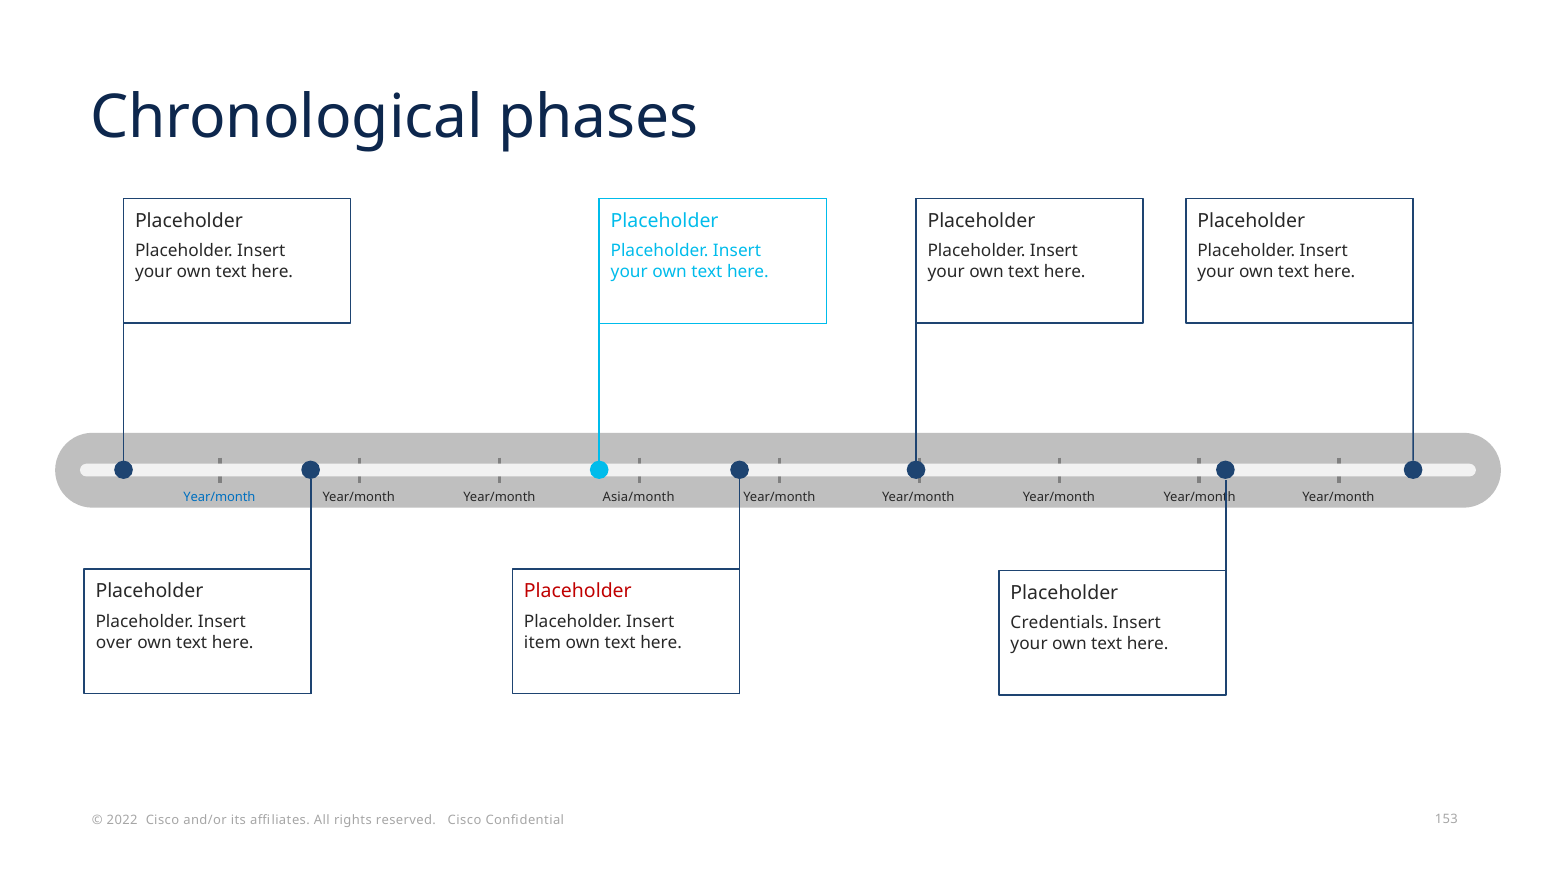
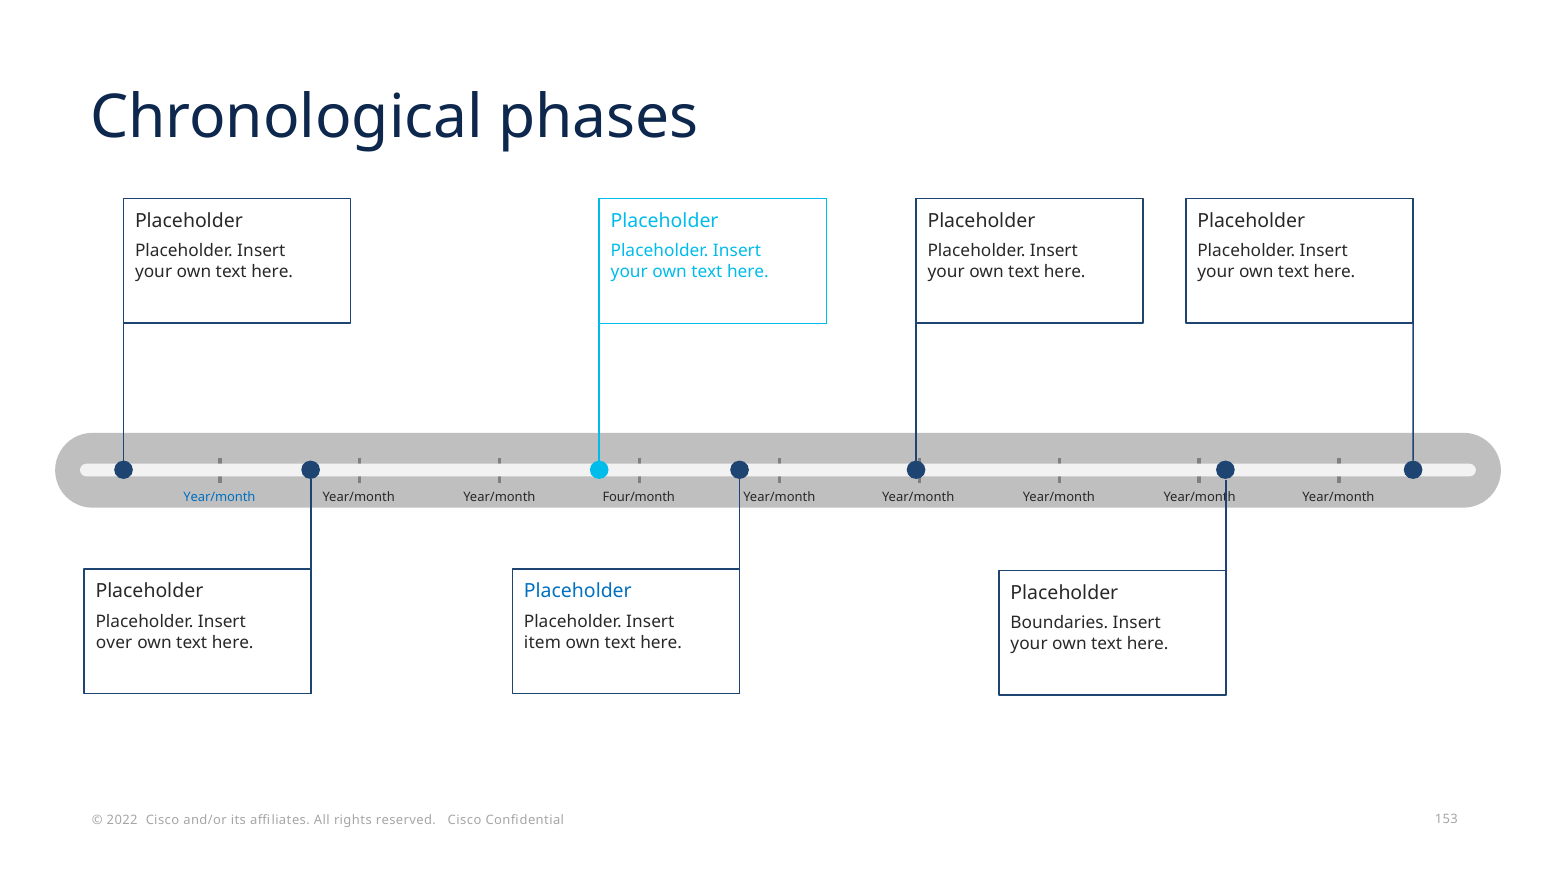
Asia/month: Asia/month -> Four/month (639, 497)
Placeholder colour: red -> blue (578, 592)
Credentials: Credentials -> Boundaries (1059, 623)
